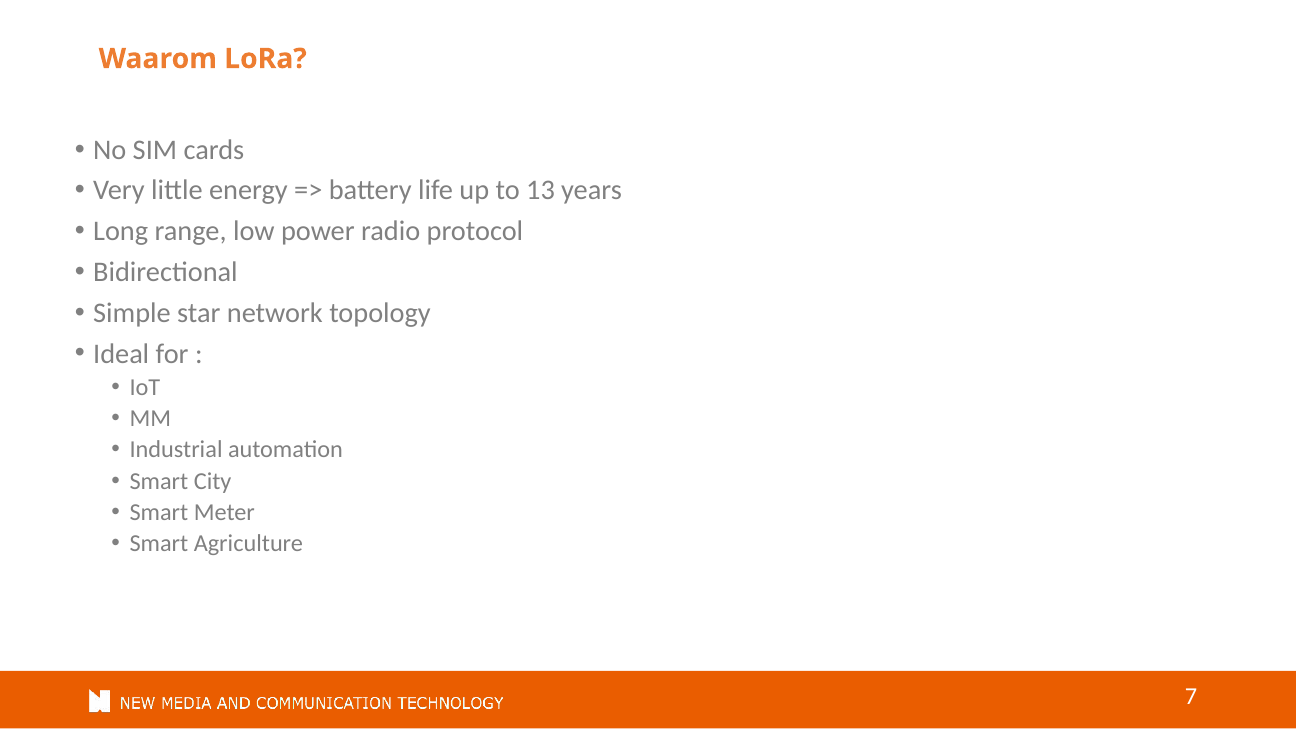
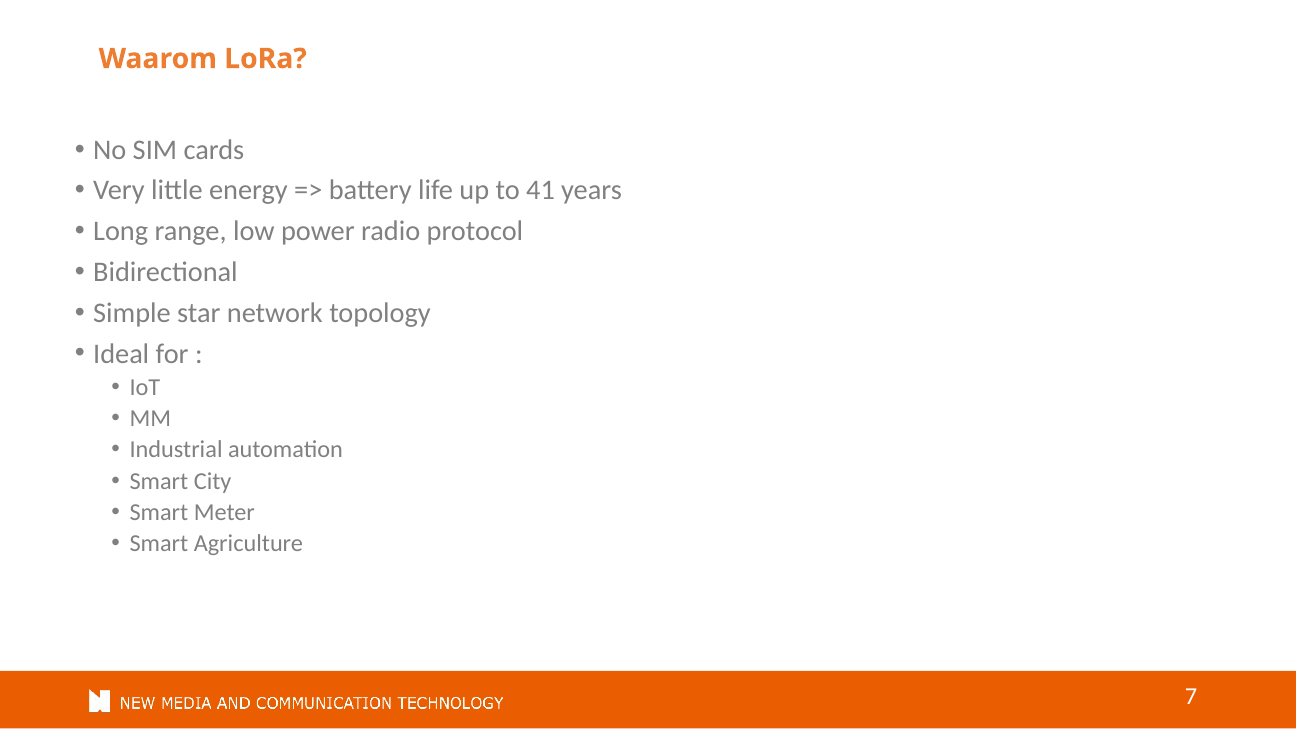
13: 13 -> 41 (540, 191)
